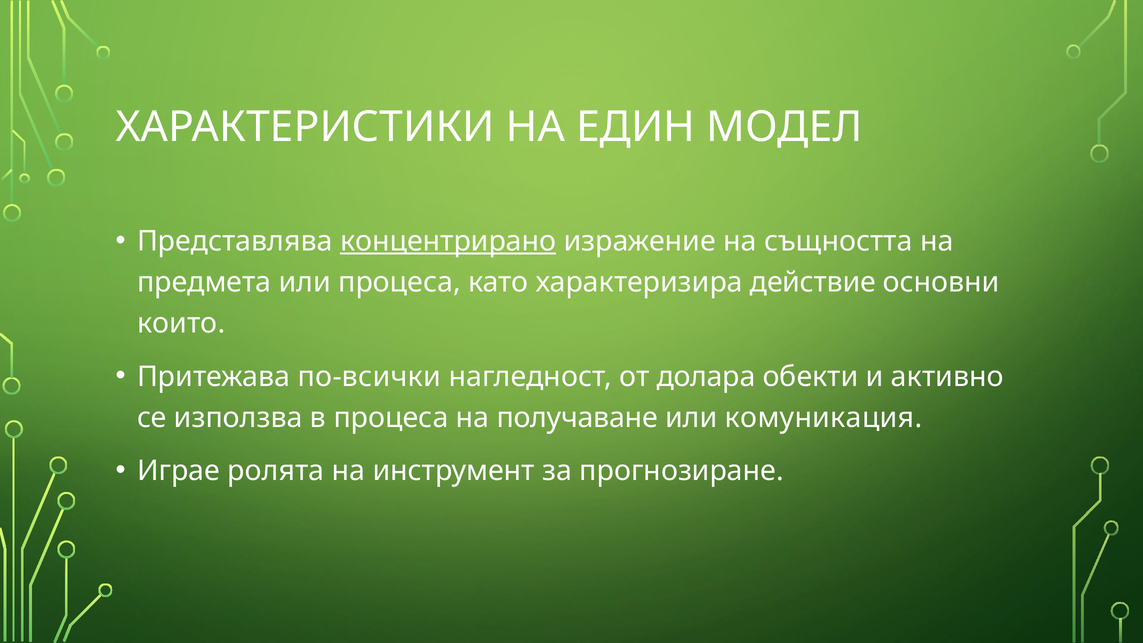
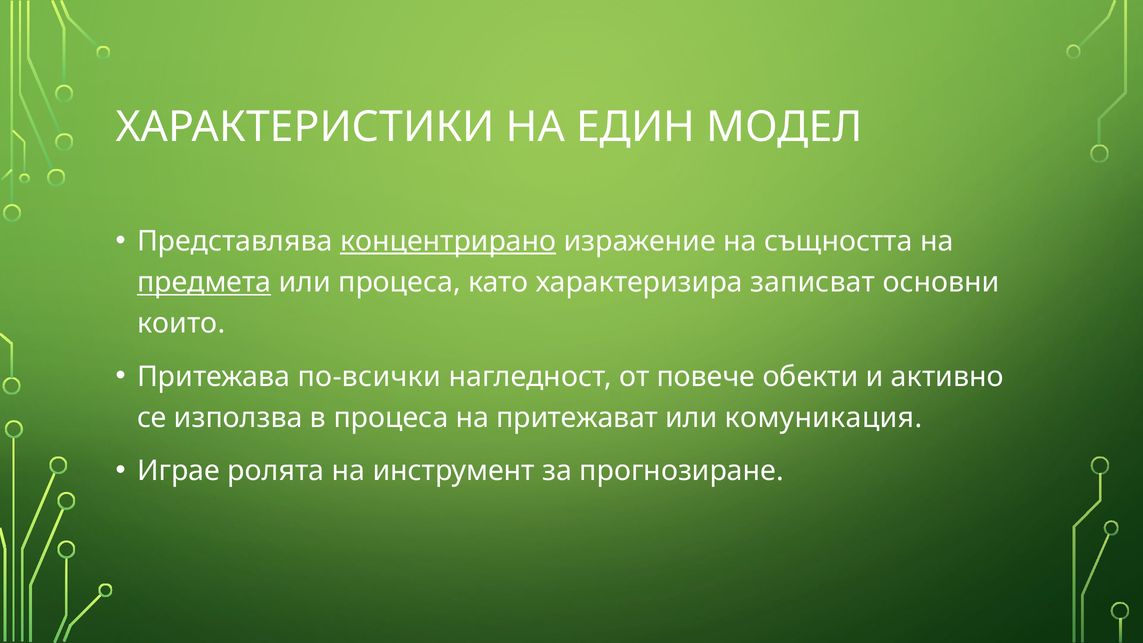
предмета underline: none -> present (204, 282)
действие: действие -> записват (813, 282)
долара: долара -> повече (706, 377)
получаване: получаване -> притежават (577, 418)
